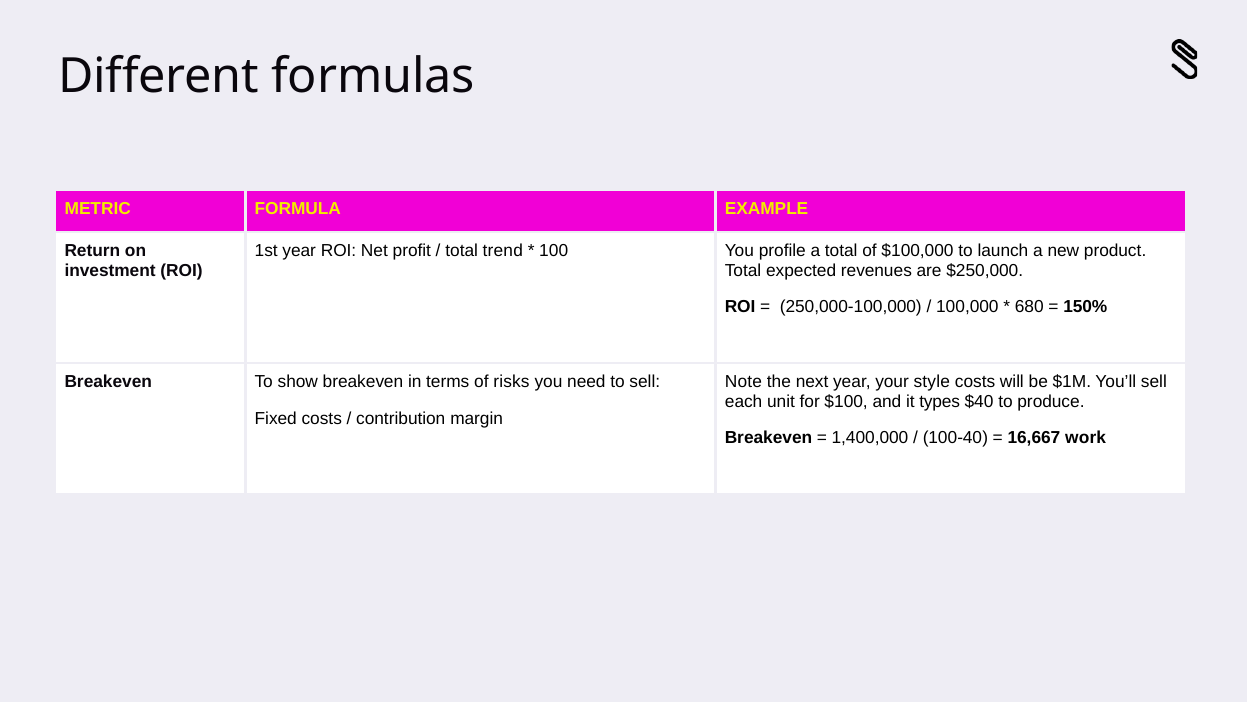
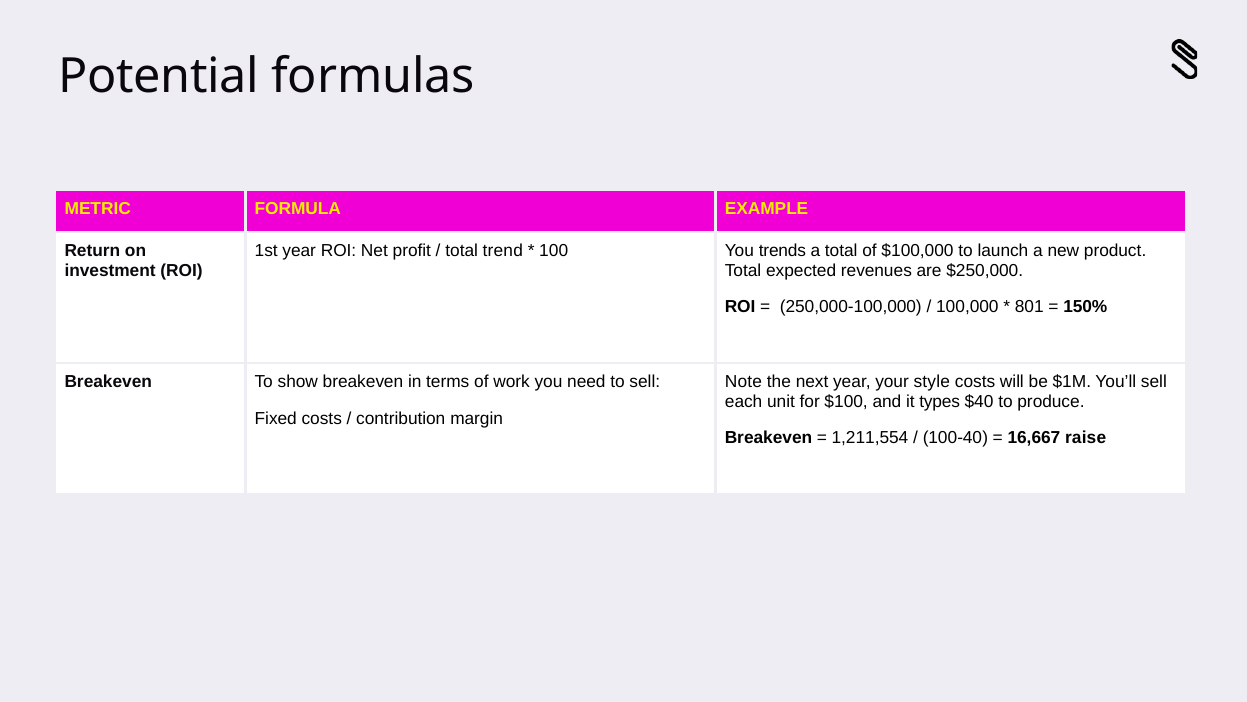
Different: Different -> Potential (159, 77)
profile: profile -> trends (782, 251)
680: 680 -> 801 (1029, 307)
risks: risks -> work (512, 382)
1,400,000: 1,400,000 -> 1,211,554 (870, 438)
work: work -> raise (1086, 438)
